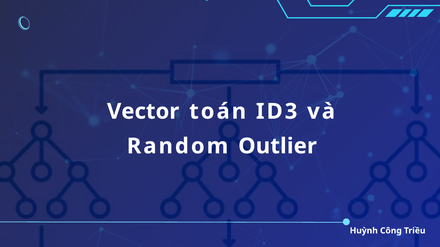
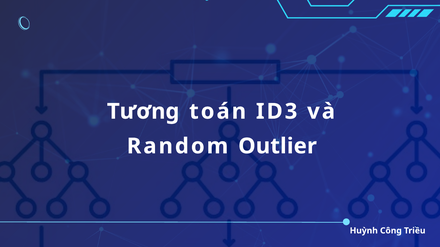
Vector: Vector -> Tương (143, 112)
